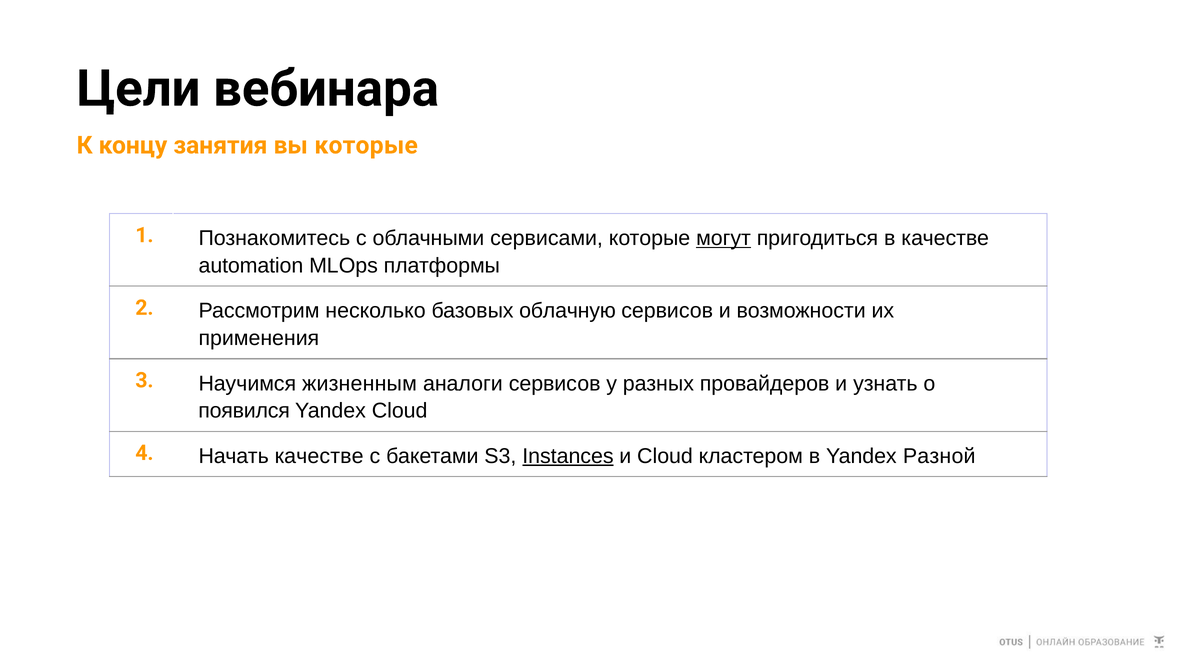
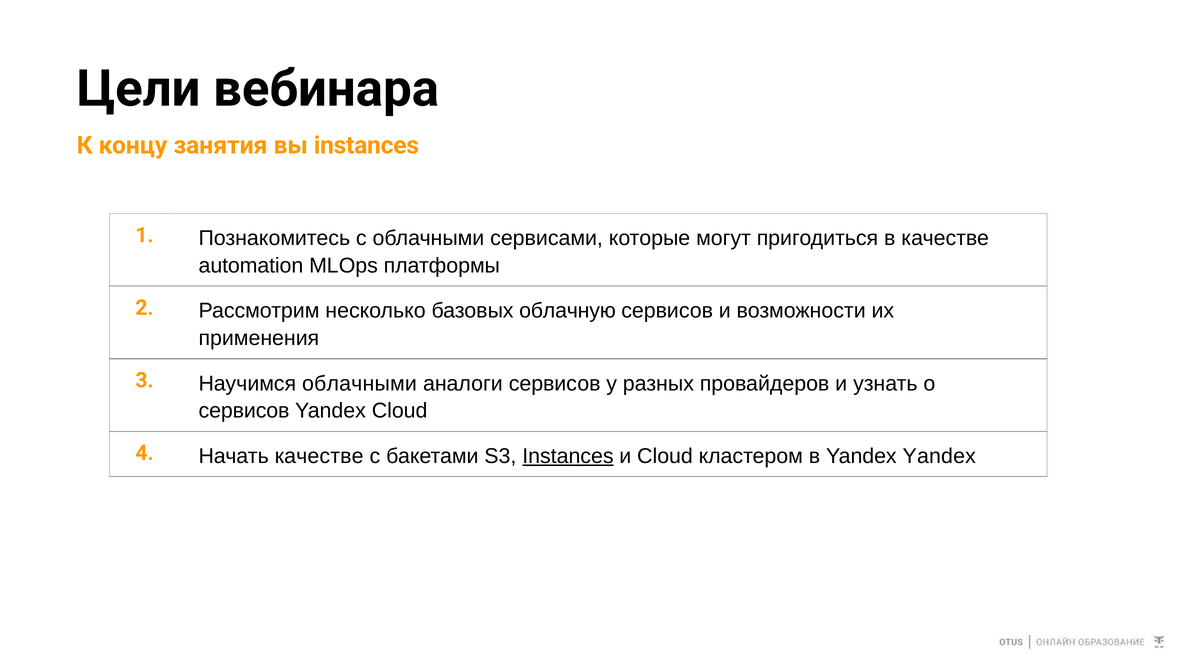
вы которые: которые -> instances (366, 145)
могут underline: present -> none (724, 238)
Научимся жизненным: жизненным -> облачными (359, 383)
появился: появился -> сервисов (244, 411)
Yandeх Разной: Разной -> Yandeх (939, 456)
